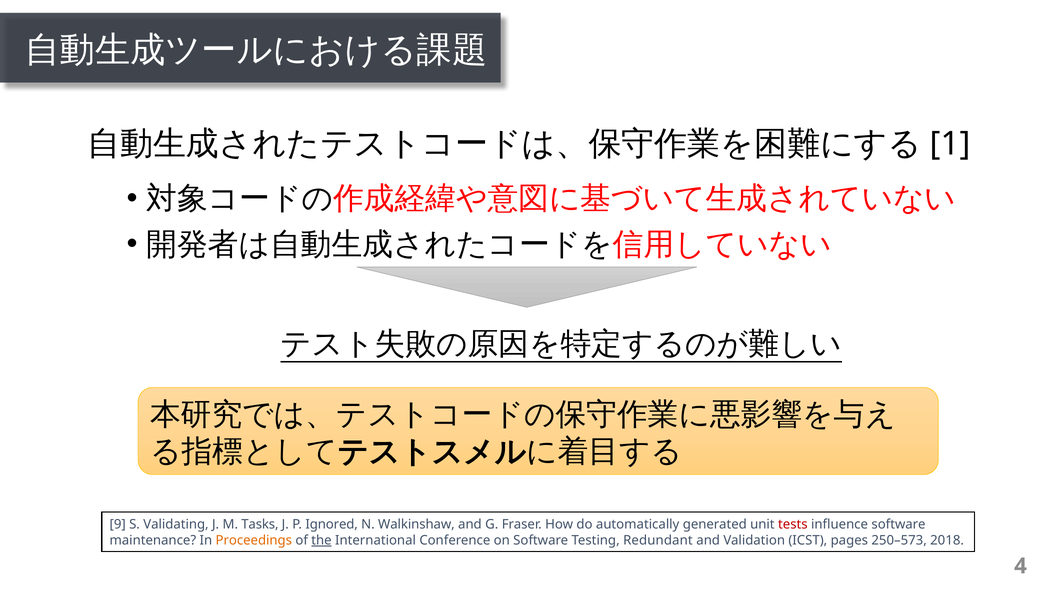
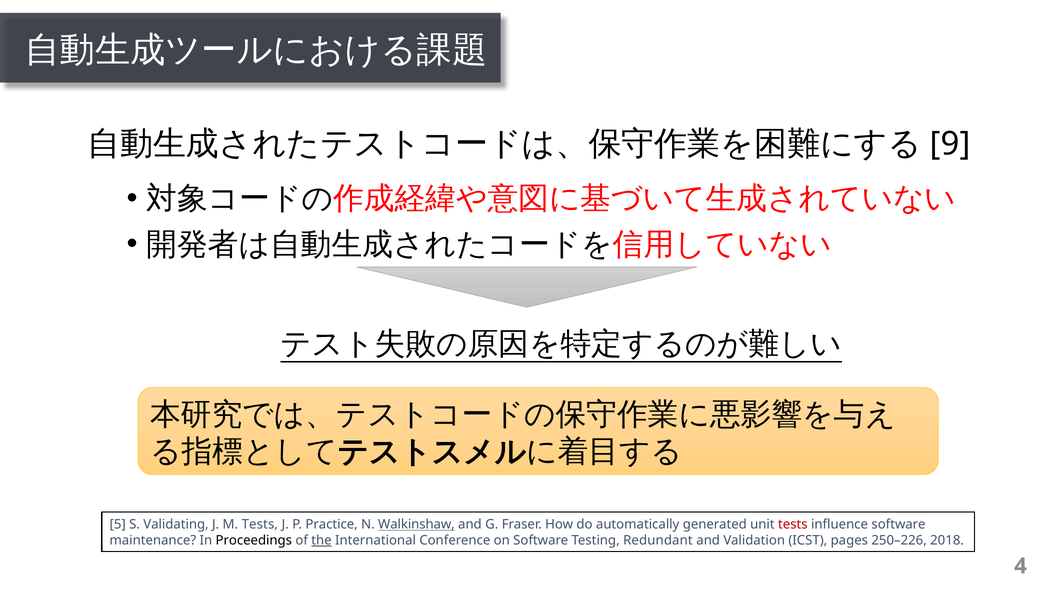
1: 1 -> 9 (950, 144)
9: 9 -> 5 (118, 525)
M Tasks: Tasks -> Tests (260, 525)
Ignored: Ignored -> Practice (332, 525)
Walkinshaw underline: none -> present (416, 525)
Proceedings colour: orange -> black (254, 540)
250–573: 250–573 -> 250–226 (899, 540)
